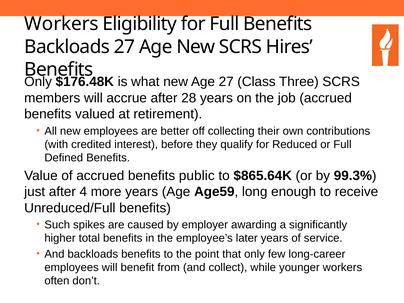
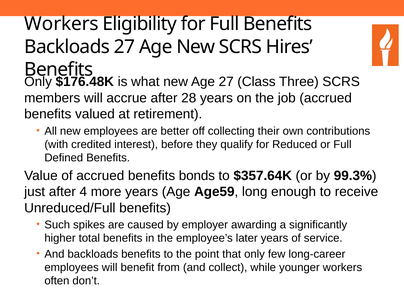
public: public -> bonds (197, 176)
$865.64K: $865.64K -> $357.64K (263, 176)
